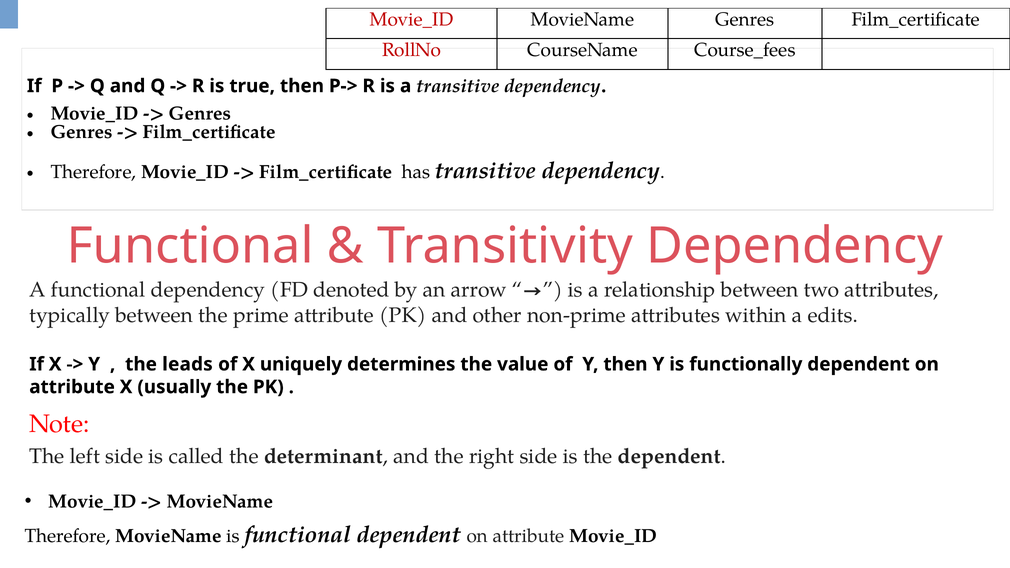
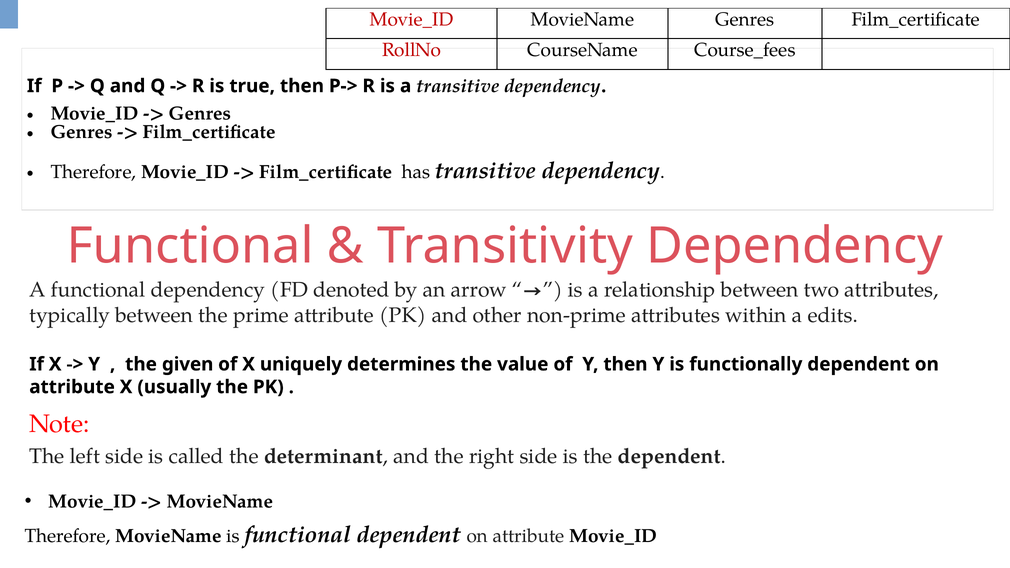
leads: leads -> given (188, 364)
